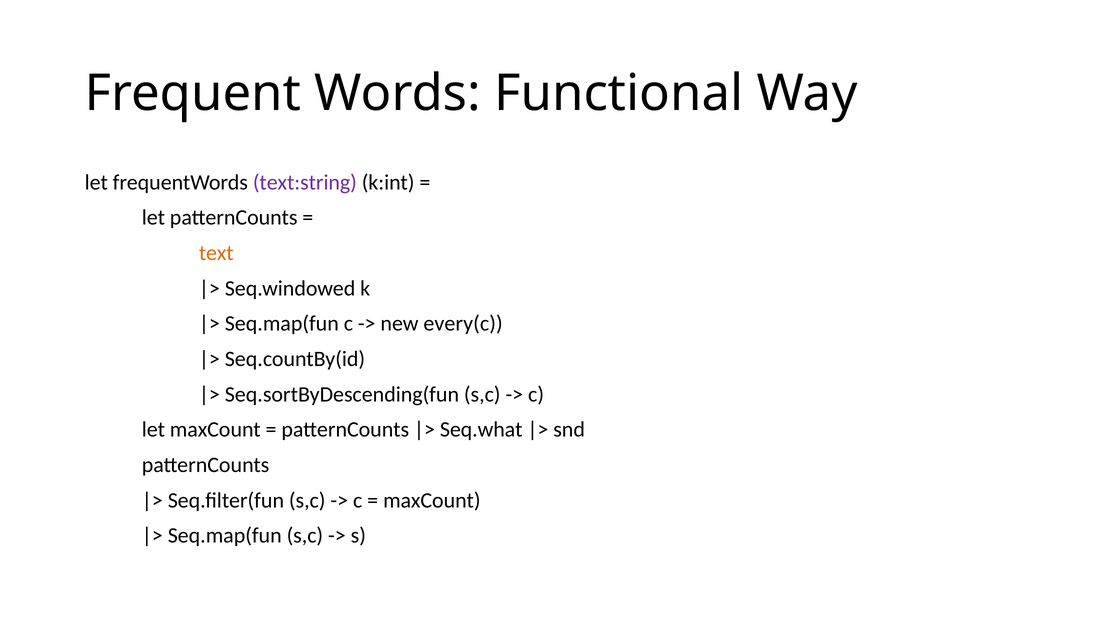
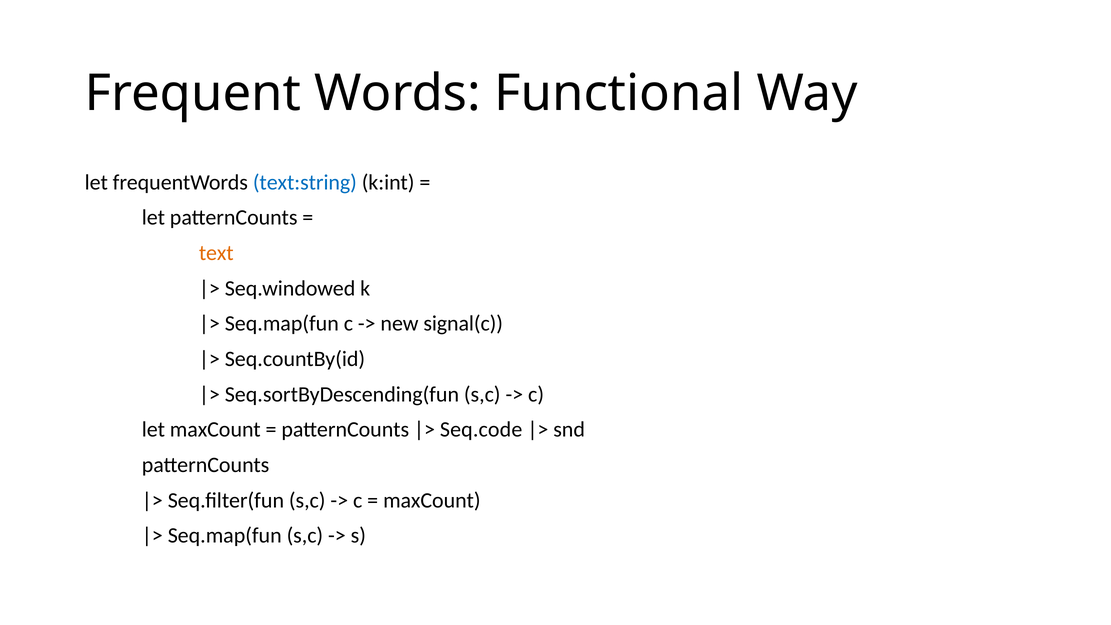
text:string colour: purple -> blue (305, 182)
every(c: every(c -> signal(c (463, 324)
Seq.what: Seq.what -> Seq.code (481, 430)
